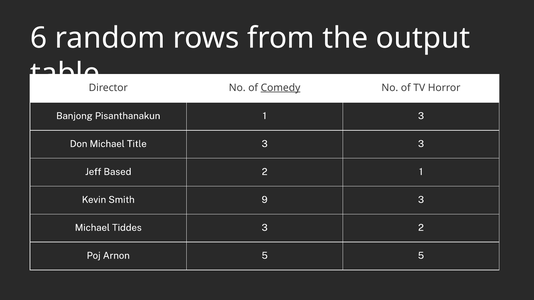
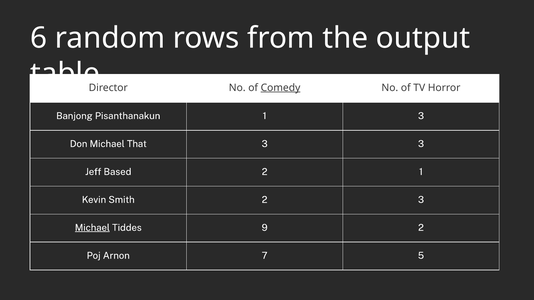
Title: Title -> That (137, 144)
Smith 9: 9 -> 2 (265, 200)
Michael underline: none -> present (92, 228)
Tiddes 3: 3 -> 9 (265, 228)
Arnon 5: 5 -> 7 (265, 256)
